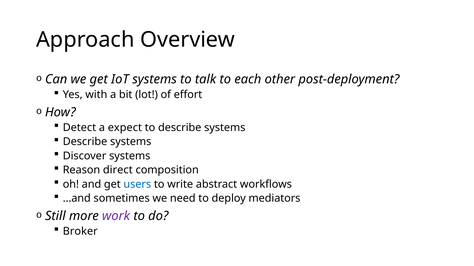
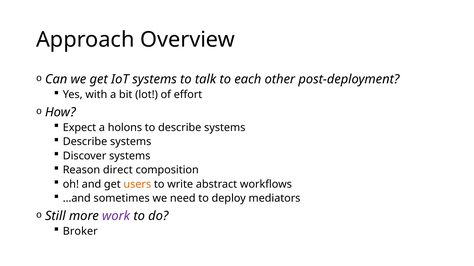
Detect: Detect -> Expect (79, 128)
expect: expect -> holons (125, 128)
users colour: blue -> orange (137, 185)
